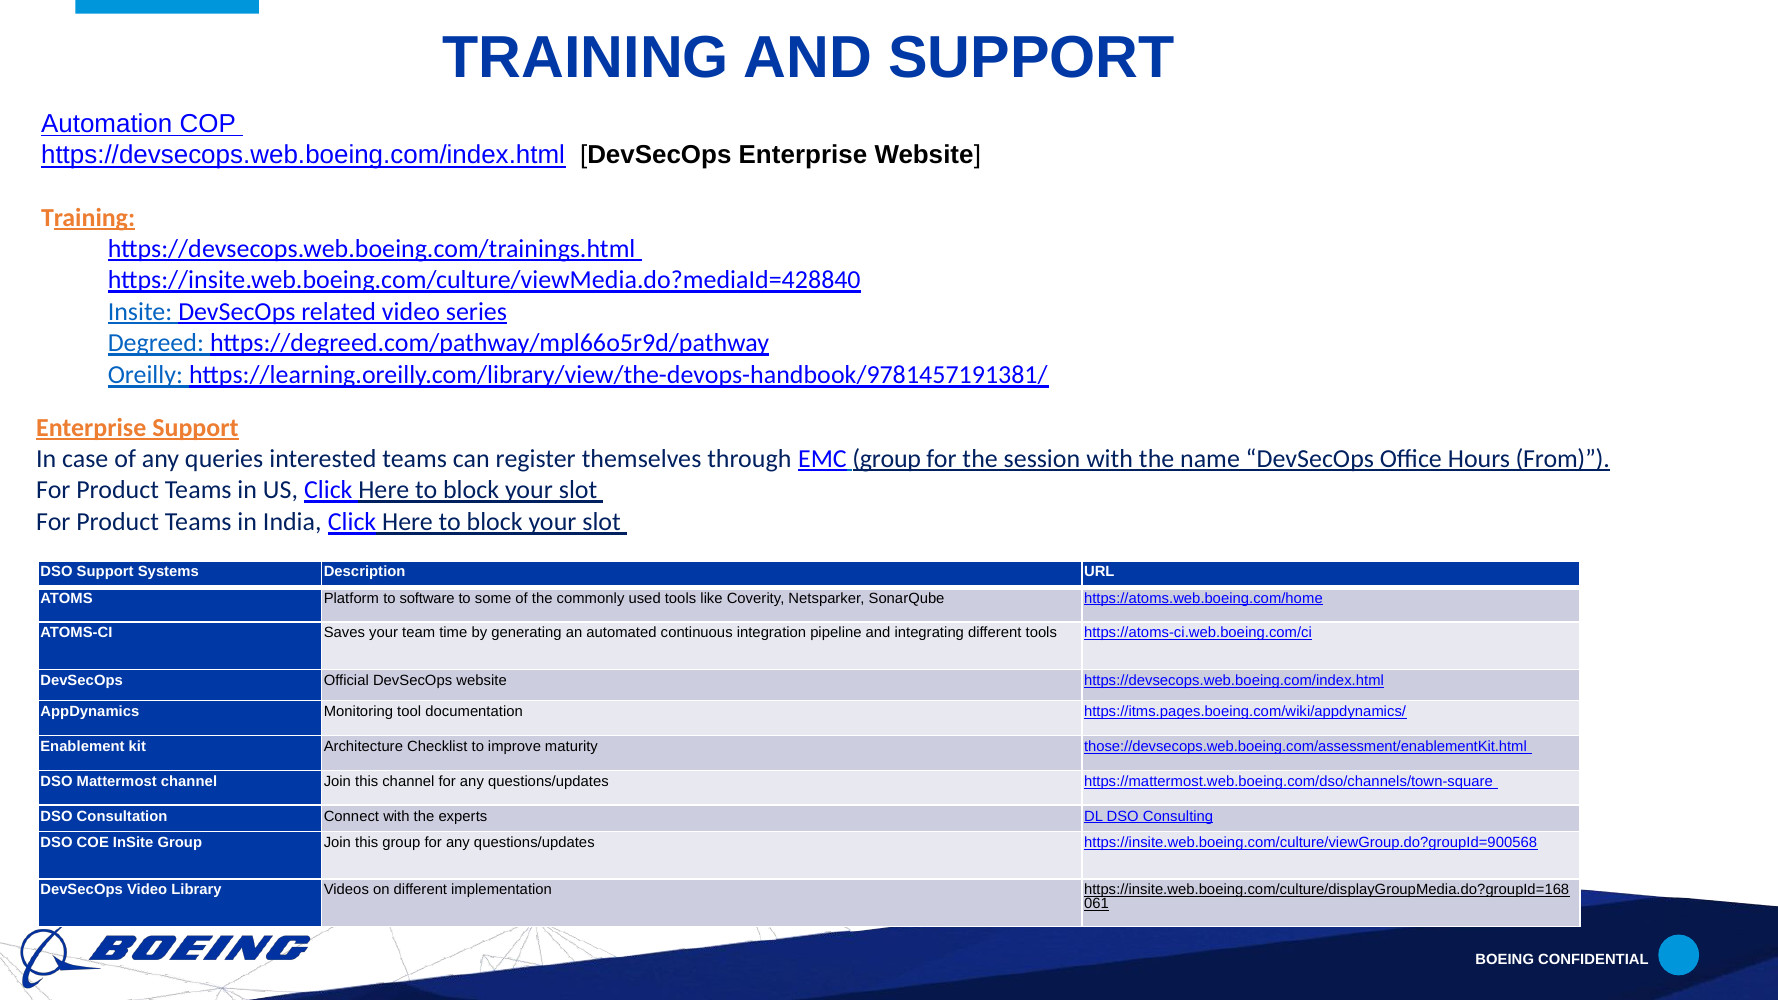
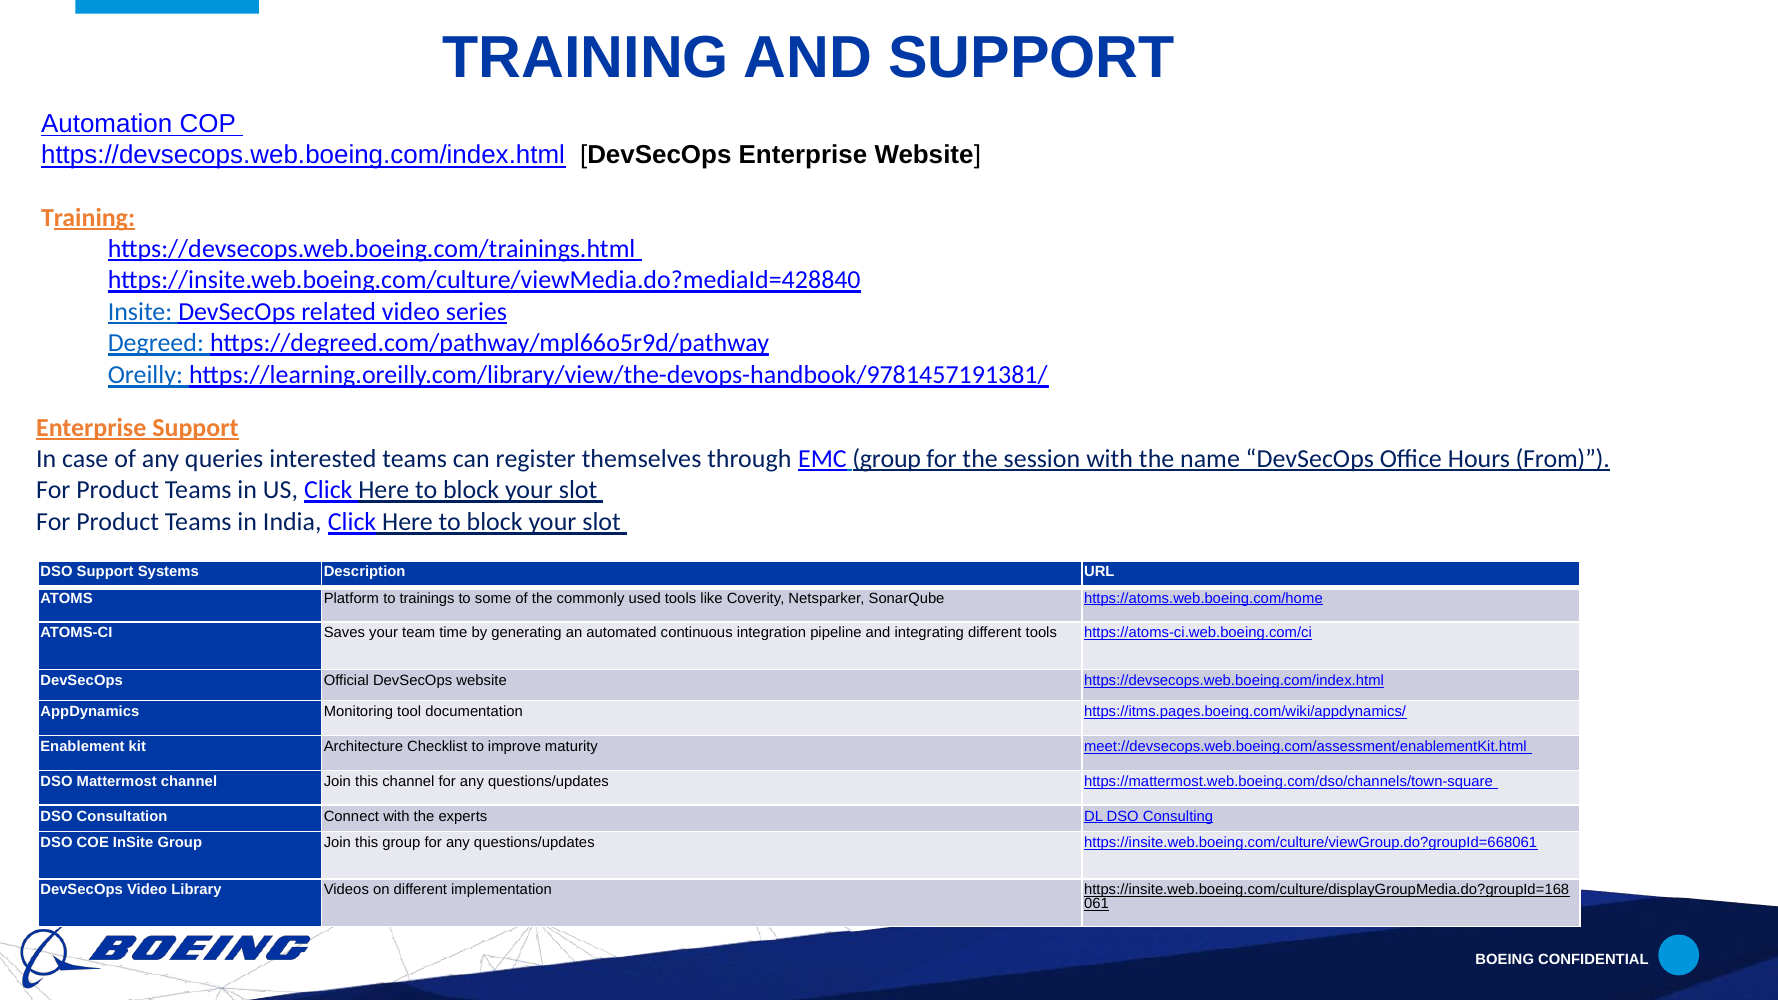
software: software -> trainings (427, 598)
those://devsecops.web.boeing.com/assessment/enablementKit.html: those://devsecops.web.boeing.com/assessment/enablementKit.html -> meet://devsecops.web.boeing.com/assessment/enablementKit.html (1305, 747)
https://insite.web.boeing.com/culture/viewGroup.do?groupId=900568: https://insite.web.boeing.com/culture/viewGroup.do?groupId=900568 -> https://insite.web.boeing.com/culture/viewGroup.do?groupId=668061 (1311, 843)
